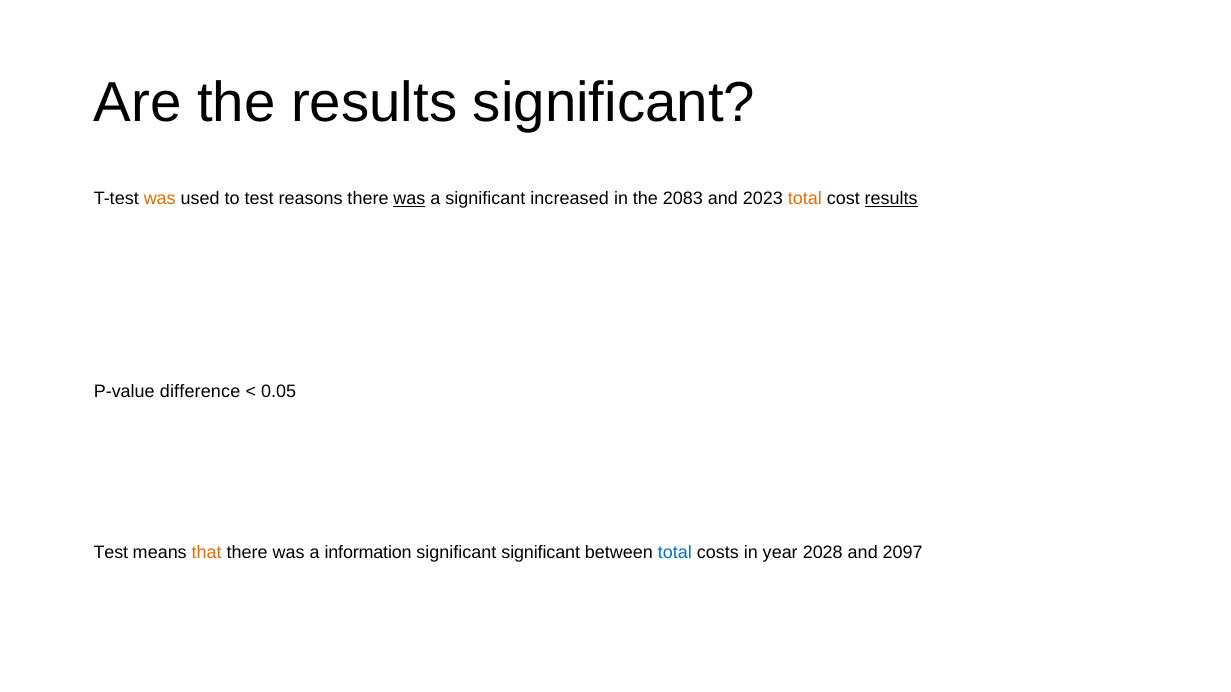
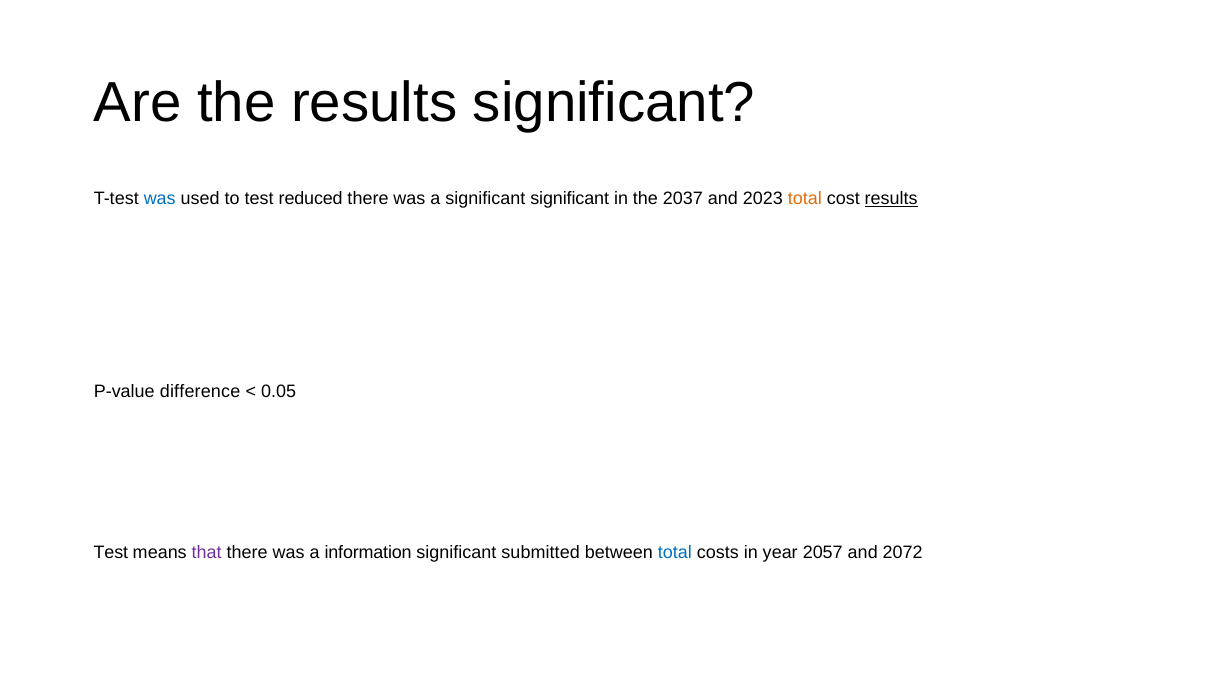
was colour: orange -> blue (160, 199)
reasons: reasons -> reduced (311, 199)
was underline: present -> none (409, 199)
significant increased: increased -> significant (570, 199)
2083: 2083 -> 2037 (683, 199)
that colour: orange -> purple (207, 553)
significant significant: significant -> submitted (541, 553)
2028: 2028 -> 2057 (823, 553)
2097: 2097 -> 2072 (903, 553)
